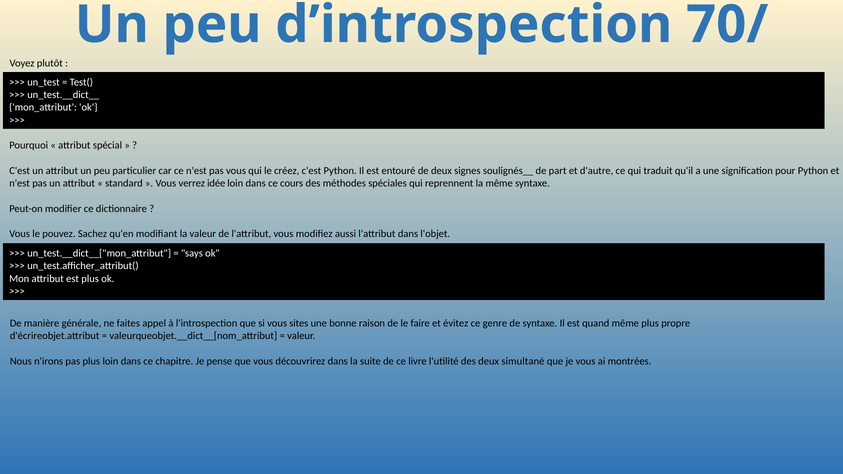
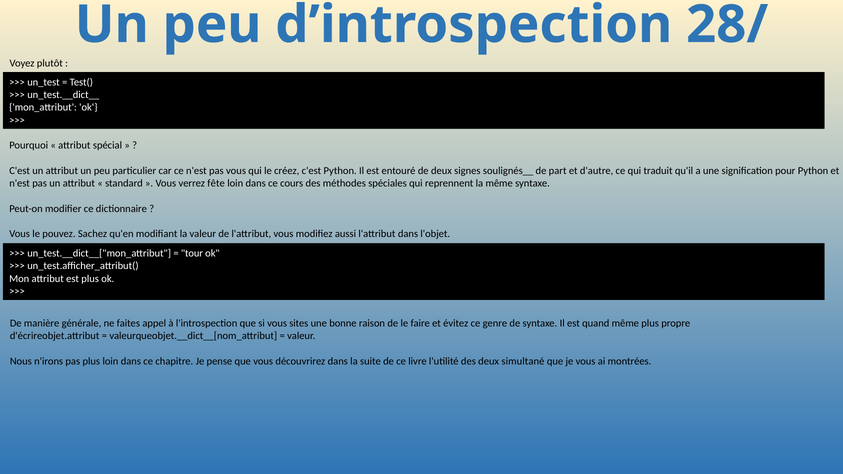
70/: 70/ -> 28/ (727, 25)
idée: idée -> fête (216, 183)
says: says -> tour (192, 253)
